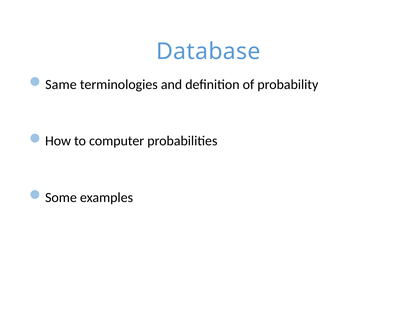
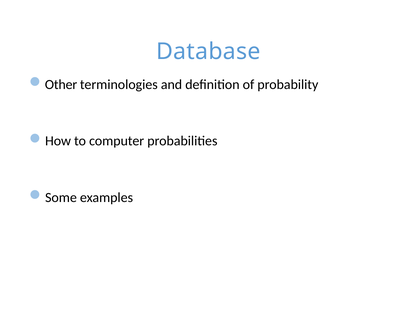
Same: Same -> Other (61, 84)
